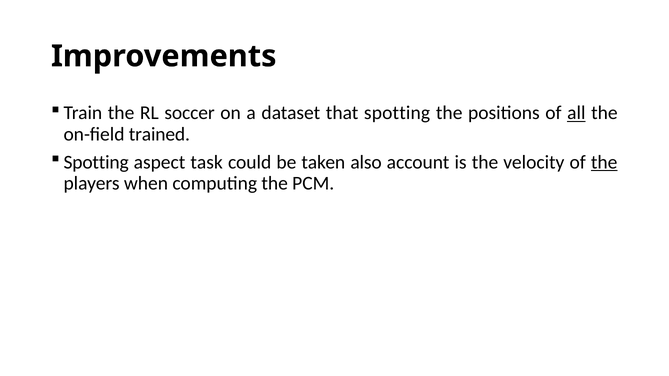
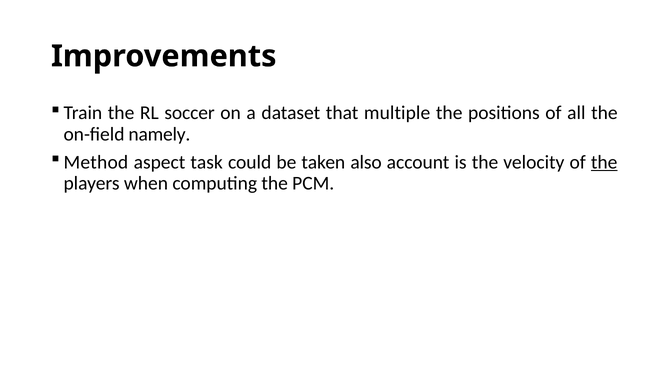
that spotting: spotting -> multiple (397, 113)
all underline: present -> none (576, 113)
trained: trained -> namely (159, 134)
Spotting: Spotting -> Method (96, 162)
